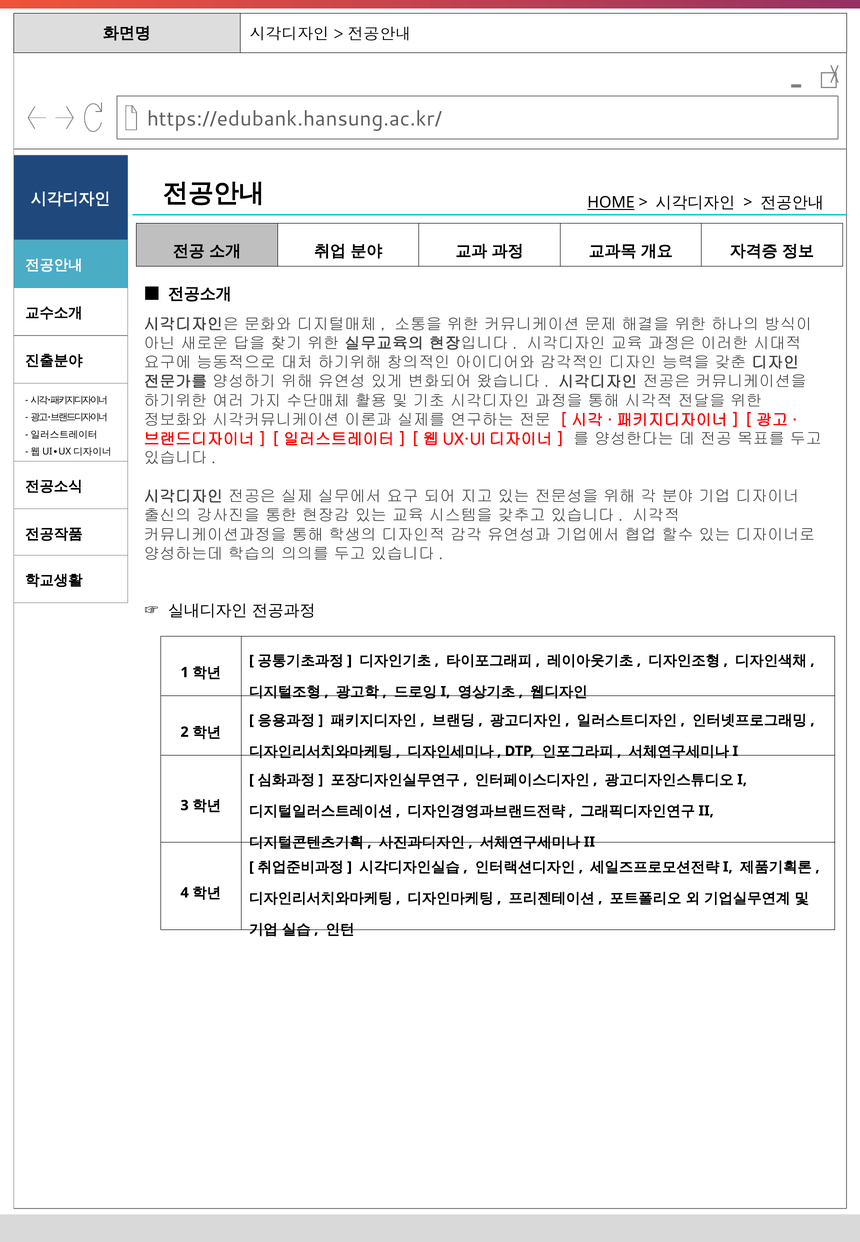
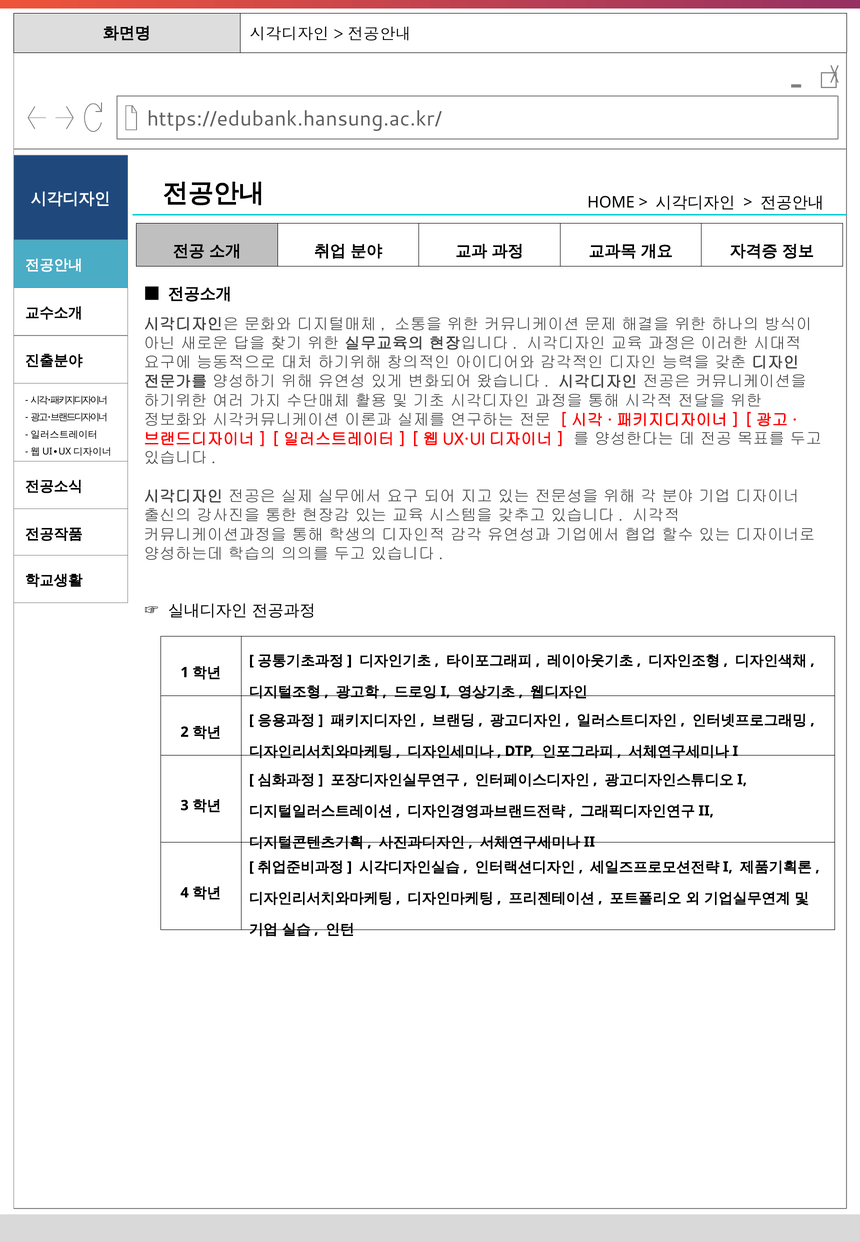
HOME underline: present -> none (611, 202)
